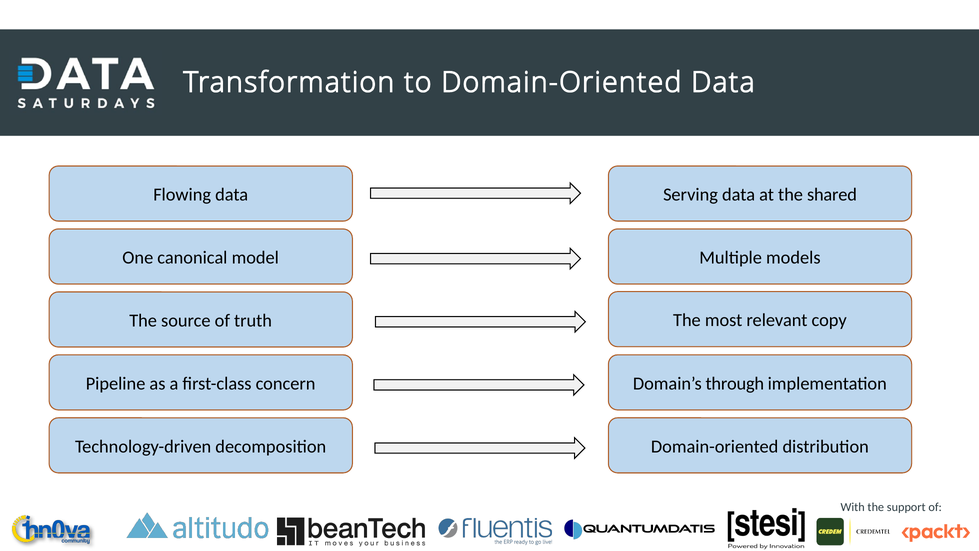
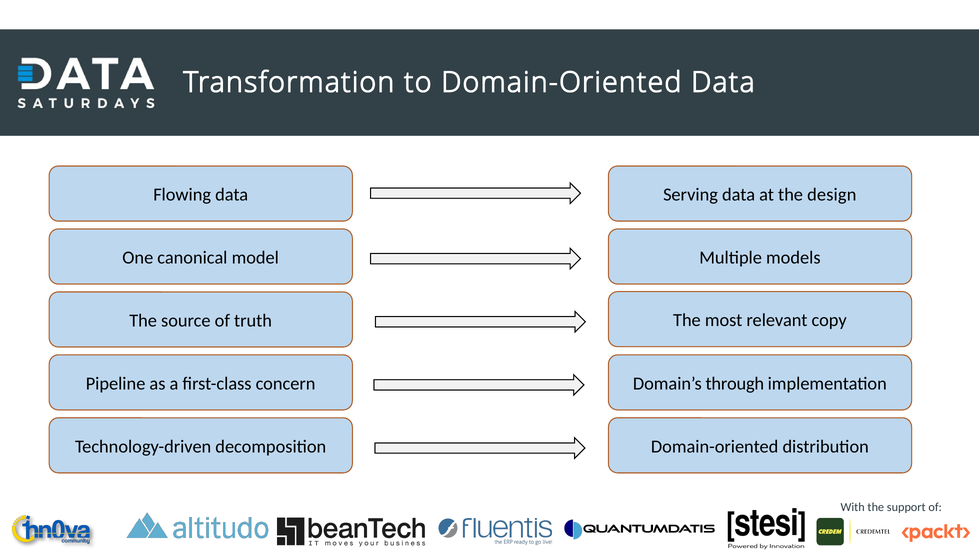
shared: shared -> design (832, 195)
